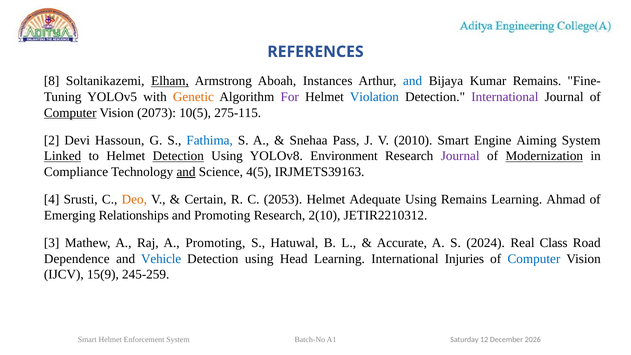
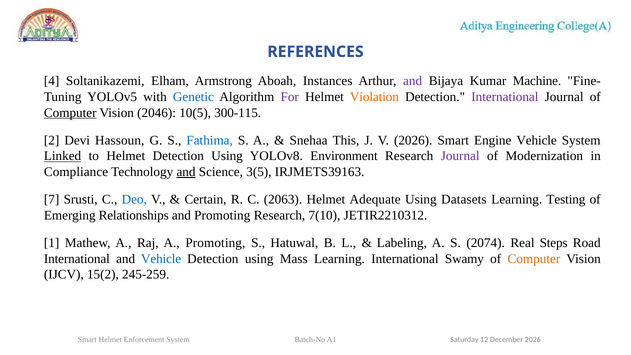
8: 8 -> 4 (52, 81)
Elham underline: present -> none (170, 81)
and colour: blue -> purple (413, 81)
Kumar Remains: Remains -> Machine (537, 81)
Genetic colour: orange -> blue (193, 97)
Violation colour: blue -> orange (374, 97)
2073: 2073 -> 2046 (157, 113)
275-115: 275-115 -> 300-115 (238, 113)
Pass: Pass -> This (346, 140)
V 2010: 2010 -> 2026 (413, 140)
Engine Aiming: Aiming -> Vehicle (537, 140)
Detection underline: present -> none (178, 156)
Modernization underline: present -> none (544, 156)
4(5: 4(5 -> 3(5 (259, 172)
4: 4 -> 7 (52, 200)
Deo colour: orange -> blue (134, 200)
2053: 2053 -> 2063 (283, 200)
Using Remains: Remains -> Datasets (464, 200)
Ahmad: Ahmad -> Testing (566, 200)
2(10: 2(10 -> 7(10 (324, 215)
3: 3 -> 1 (52, 243)
Accurate: Accurate -> Labeling (402, 243)
2024: 2024 -> 2074 (486, 243)
Class: Class -> Steps (554, 243)
Dependence: Dependence -> International (77, 259)
Head: Head -> Mass (294, 259)
Injuries: Injuries -> Swamy (464, 259)
Computer colour: blue -> orange (534, 259)
15(9: 15(9 -> 15(2 (103, 275)
